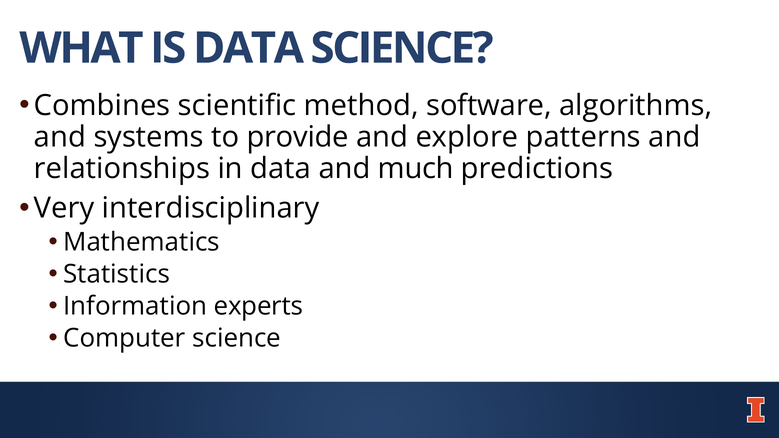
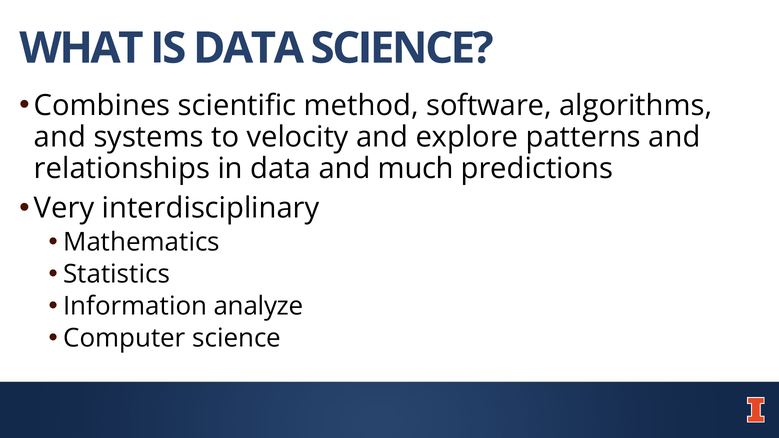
provide: provide -> velocity (298, 137)
experts: experts -> analyze (258, 306)
